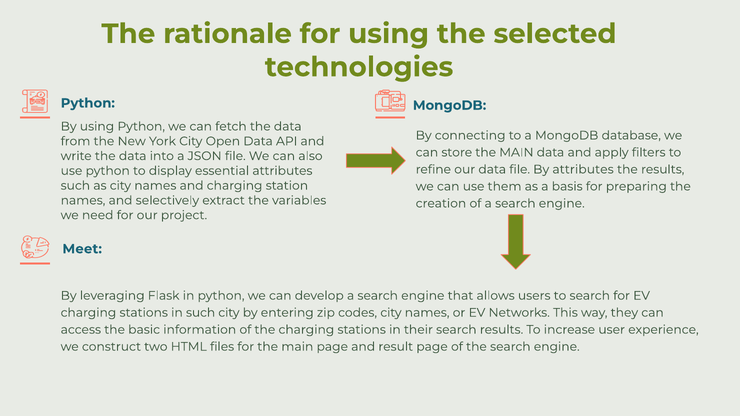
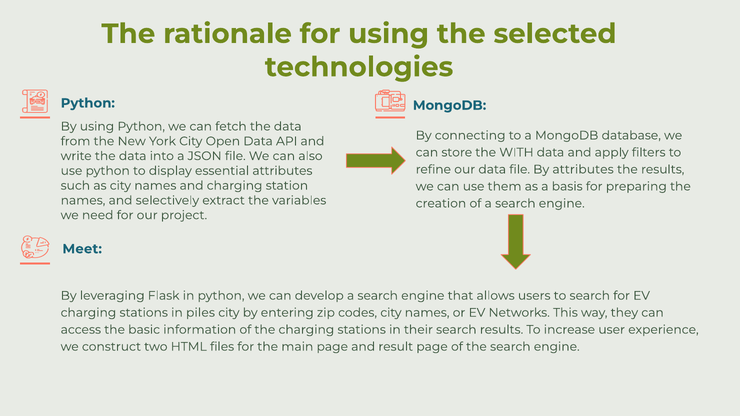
store the MAIN: MAIN -> WITH (516, 152)
in such: such -> piles (200, 313)
